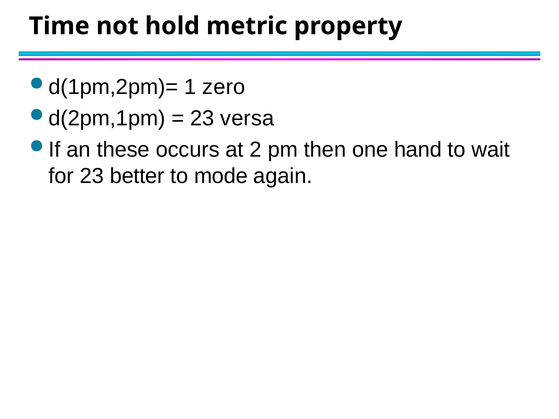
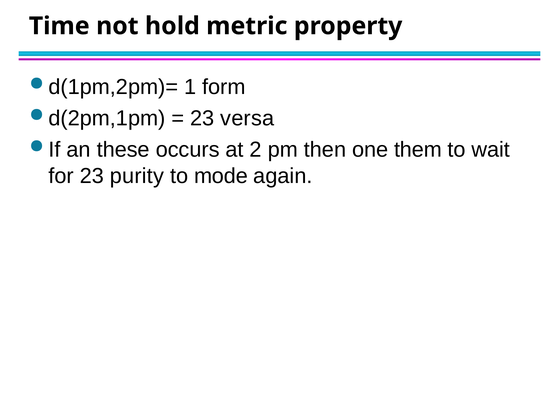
zero: zero -> form (224, 87)
hand: hand -> them (418, 150)
better: better -> purity (137, 176)
